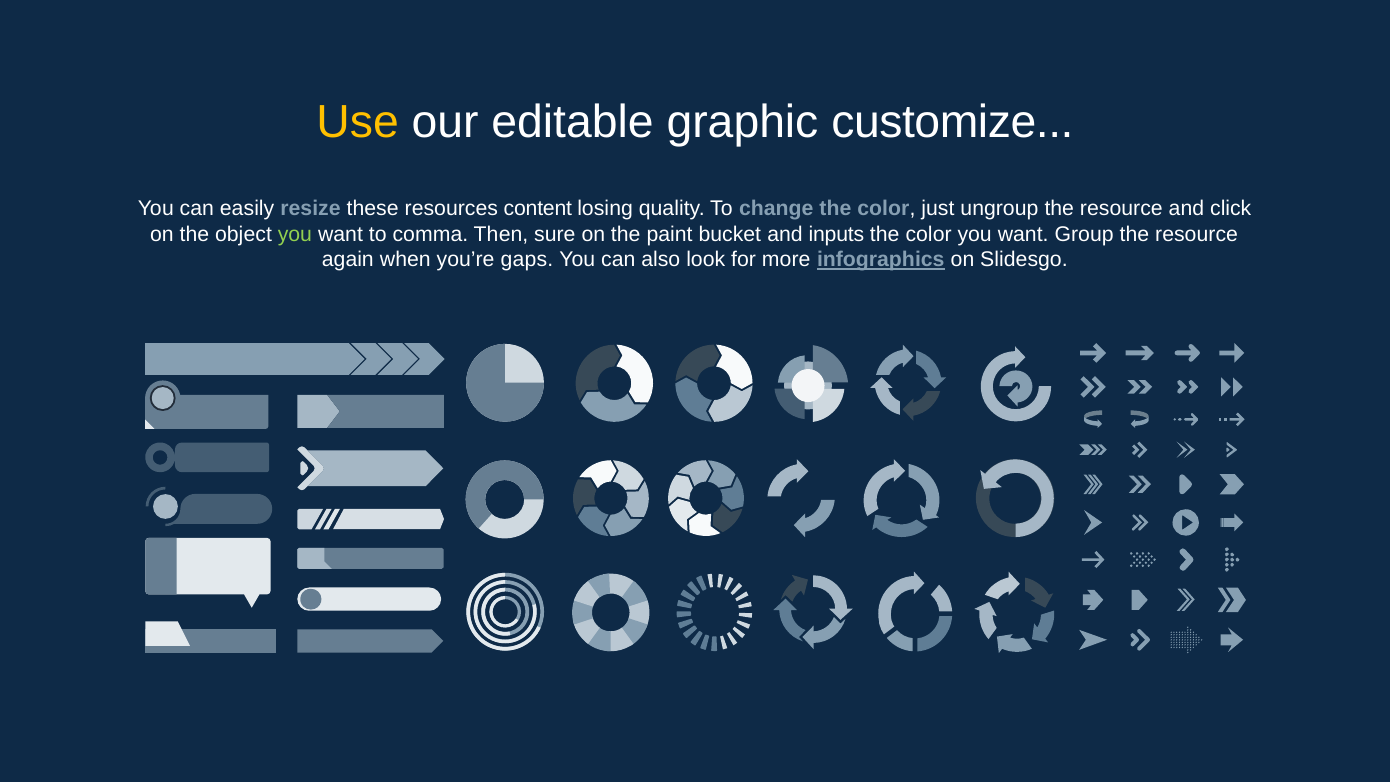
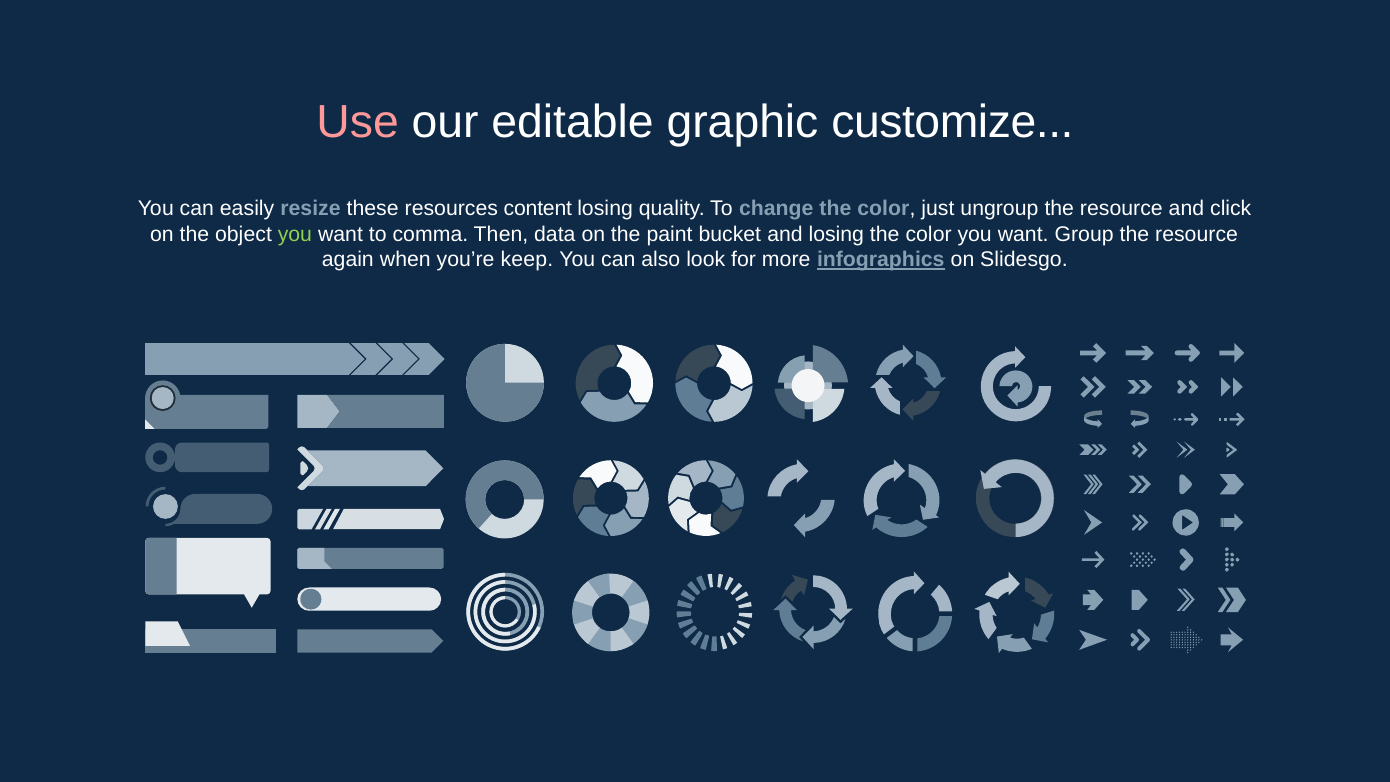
Use colour: yellow -> pink (358, 123)
sure: sure -> data (555, 234)
and inputs: inputs -> losing (836, 234)
gaps: gaps -> keep (527, 260)
